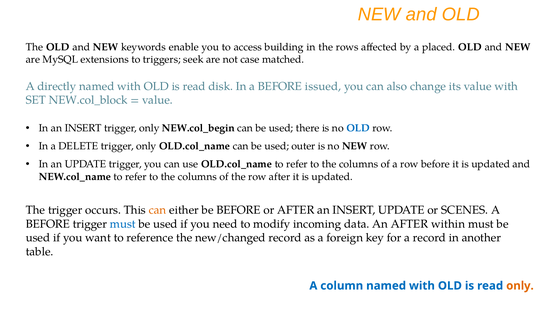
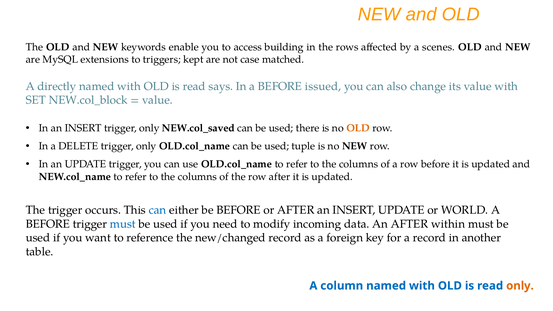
placed: placed -> scenes (439, 47)
seek: seek -> kept (193, 59)
disk: disk -> says (221, 86)
NEW.col_begin: NEW.col_begin -> NEW.col_saved (198, 128)
OLD colour: blue -> orange (358, 128)
outer: outer -> tuple (303, 146)
can colour: orange -> blue (158, 210)
SCENES: SCENES -> WORLD (465, 210)
